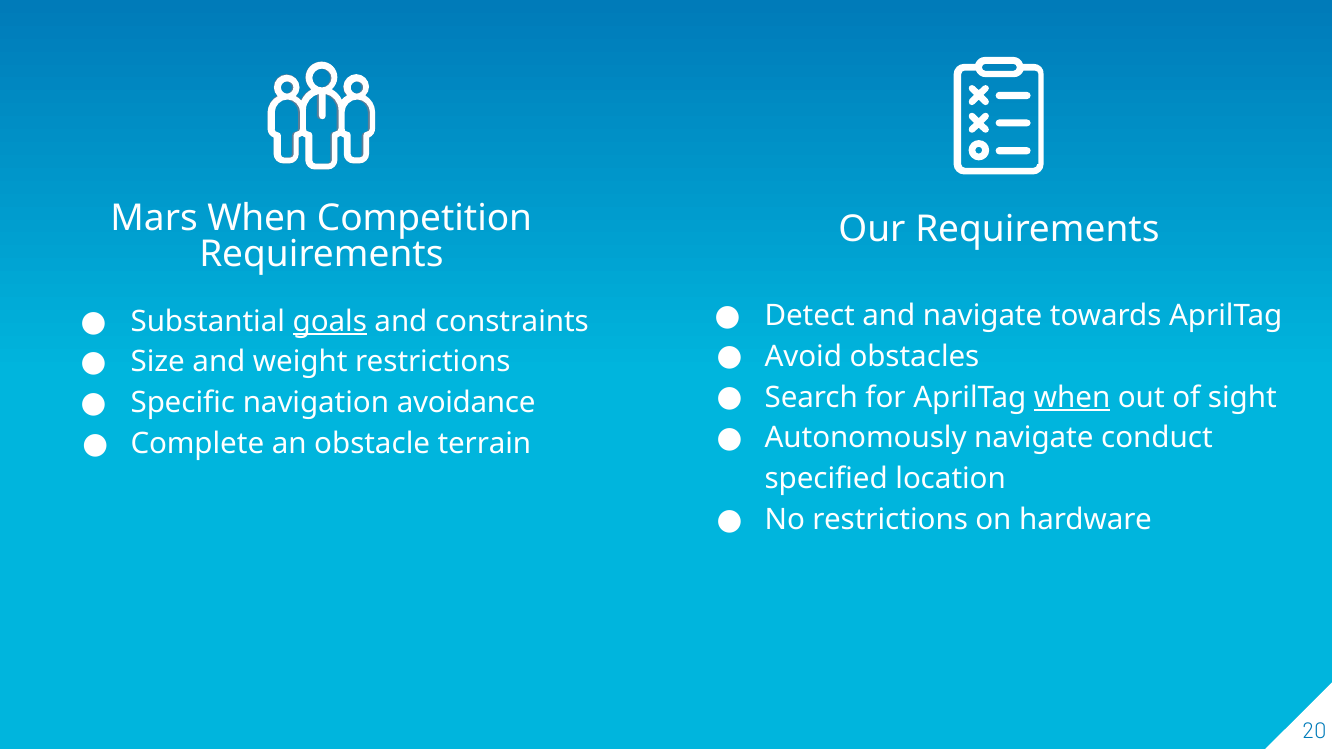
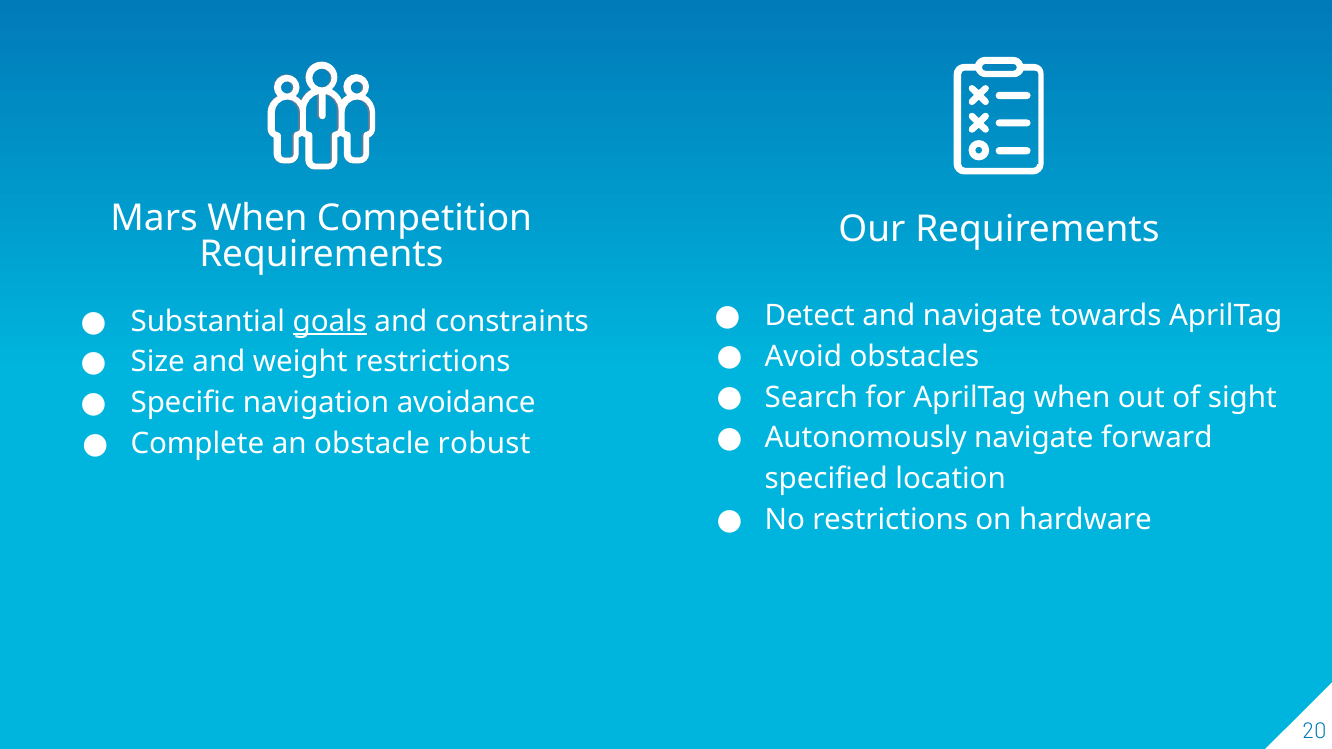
when underline: present -> none (1072, 398)
conduct: conduct -> forward (1157, 438)
terrain: terrain -> robust (484, 444)
